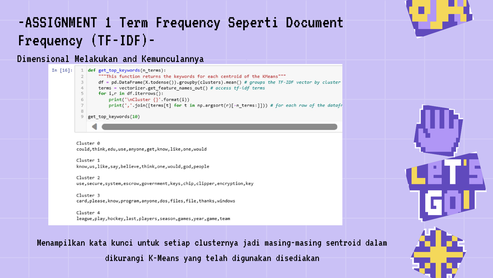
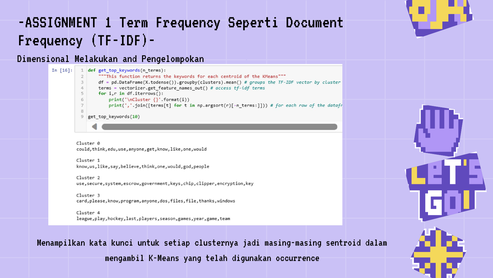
Kemunculannya: Kemunculannya -> Pengelompokan (173, 58)
dikurangi: dikurangi -> mengambil (125, 257)
disediakan: disediakan -> occurrence (298, 257)
